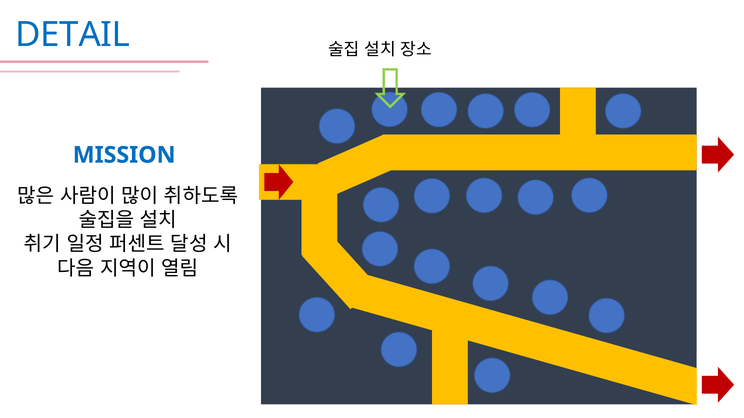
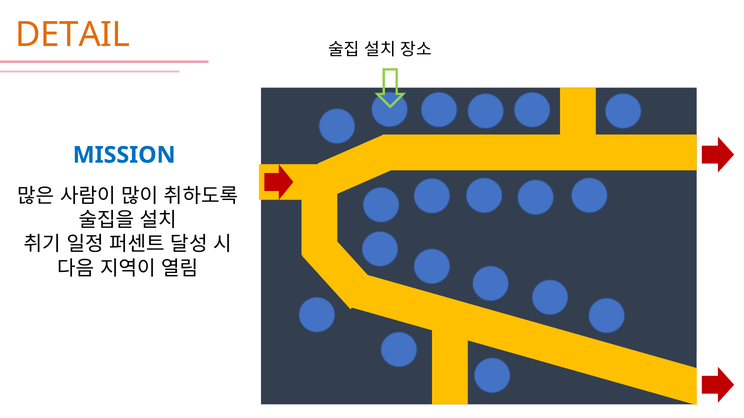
DETAIL colour: blue -> orange (73, 35)
